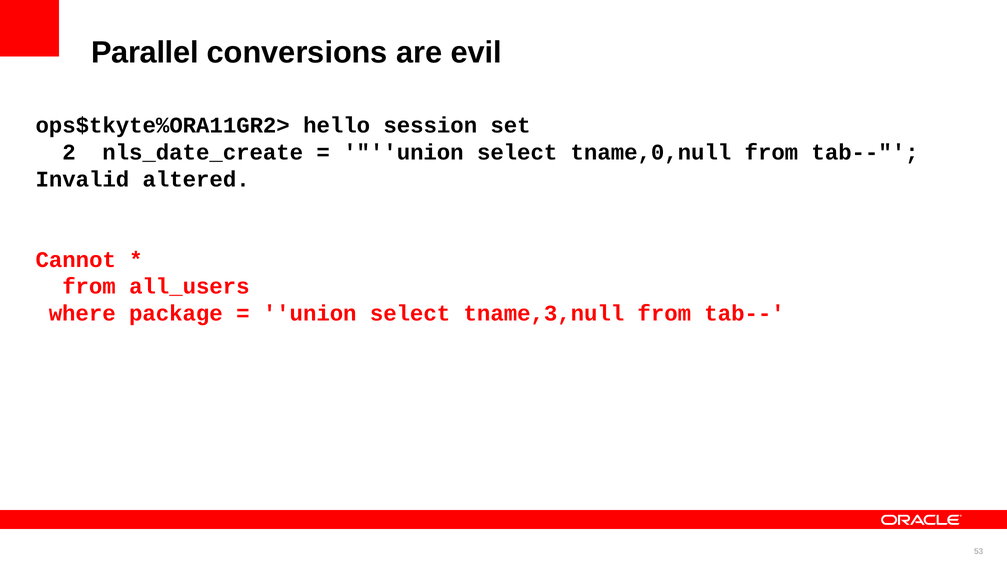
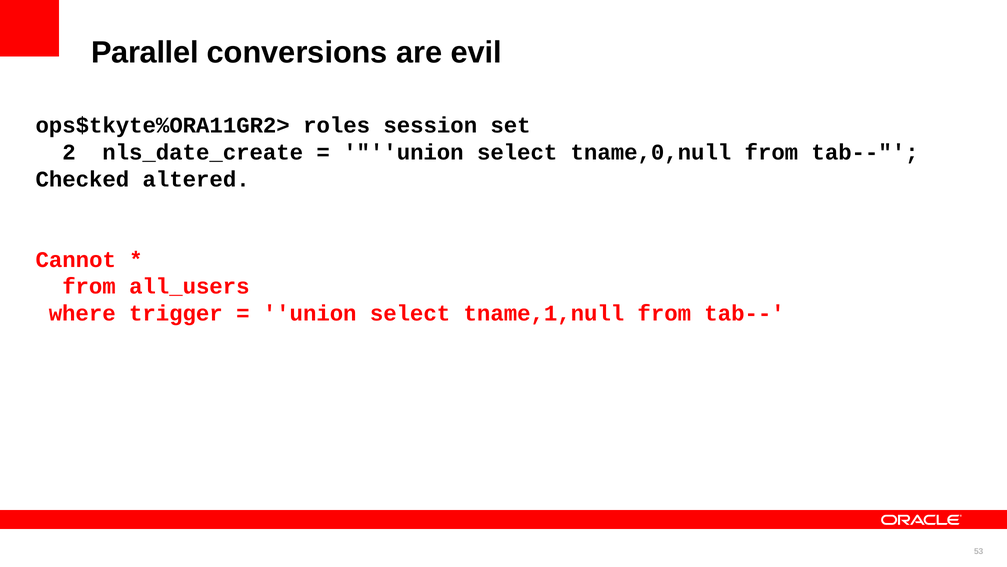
hello: hello -> roles (337, 125)
Invalid: Invalid -> Checked (82, 179)
package: package -> trigger (176, 313)
tname,3,null: tname,3,null -> tname,1,null (544, 313)
